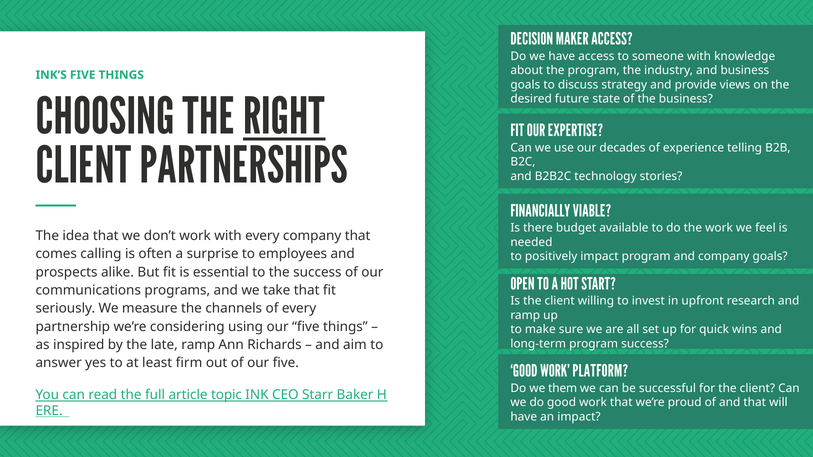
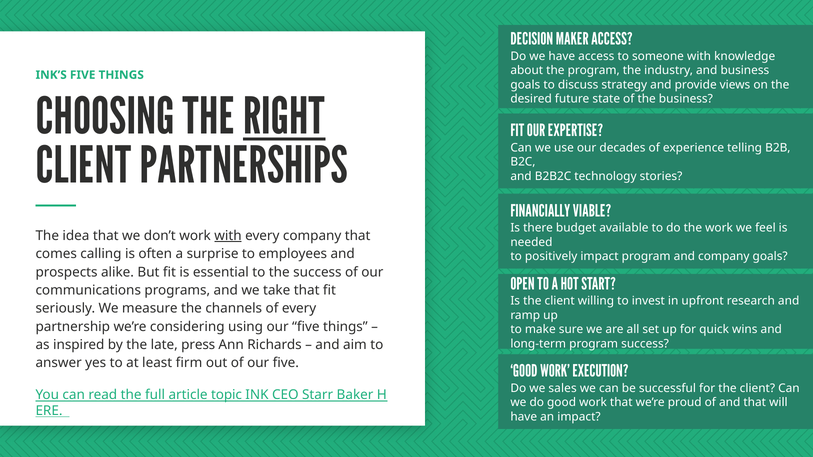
with underline: none -> present (228, 236)
late ramp: ramp -> press (198, 345)
PLATFORM: PLATFORM -> EXECUTION (600, 372)
them: them -> sales (563, 389)
